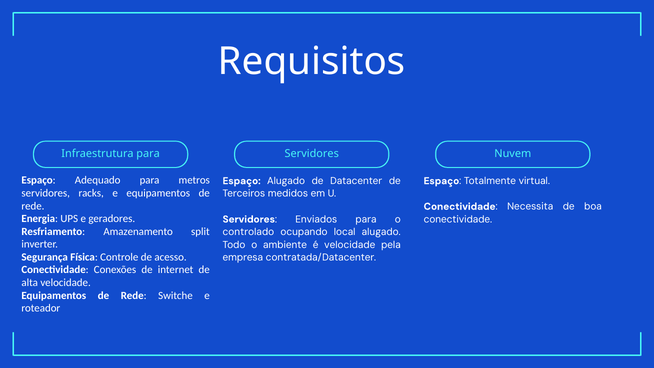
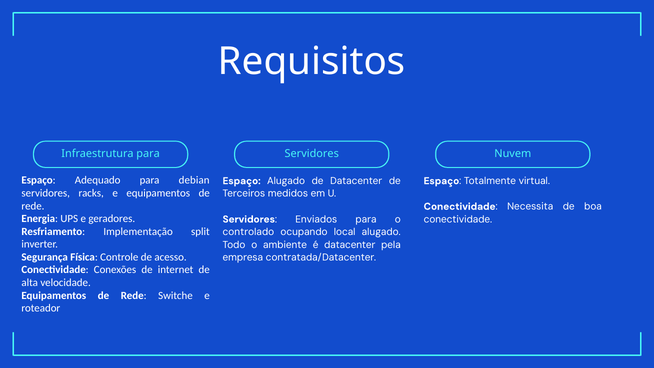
metros: metros -> debian (194, 180)
Amazenamento: Amazenamento -> Implementação (138, 231)
é velocidade: velocidade -> datacenter (350, 245)
